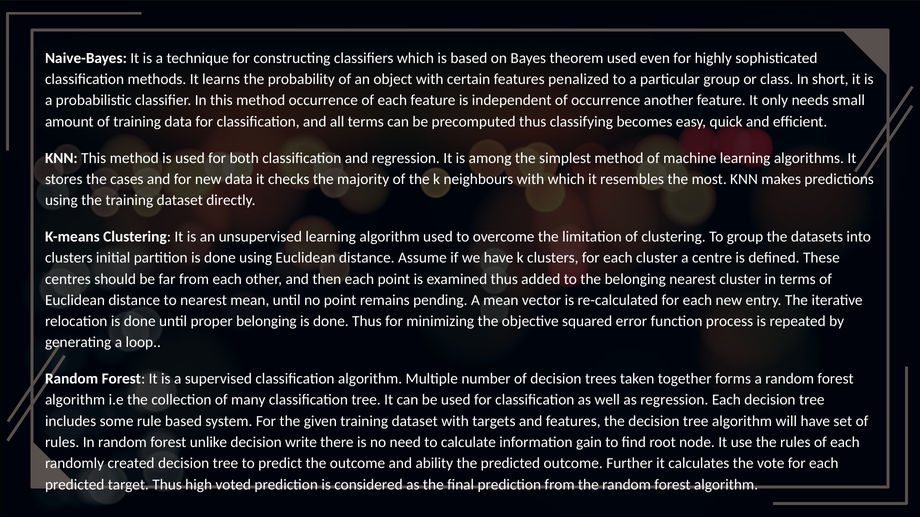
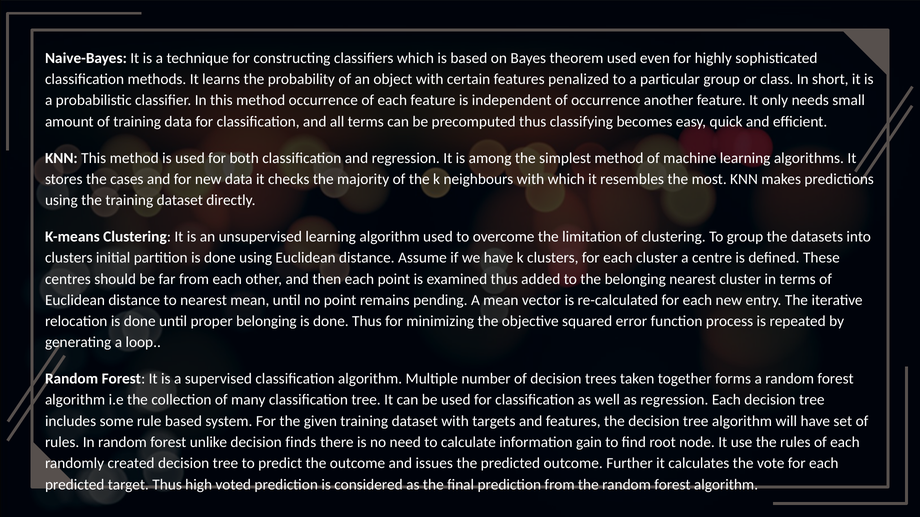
write: write -> finds (301, 443)
ability: ability -> issues (434, 464)
